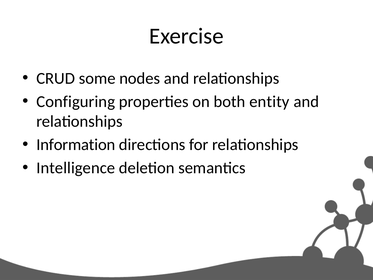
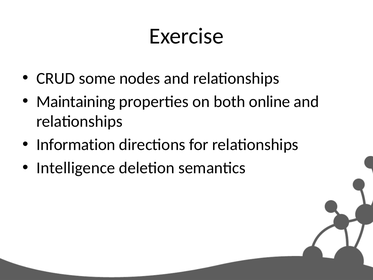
Configuring: Configuring -> Maintaining (76, 101)
entity: entity -> online (270, 101)
